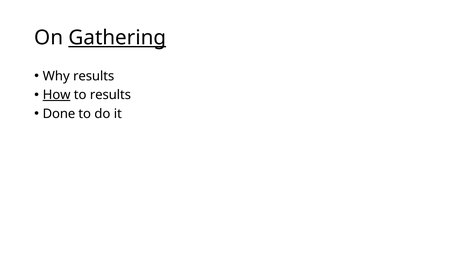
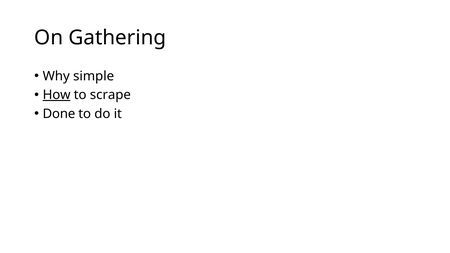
Gathering underline: present -> none (117, 38)
Why results: results -> simple (94, 76)
to results: results -> scrape (110, 95)
